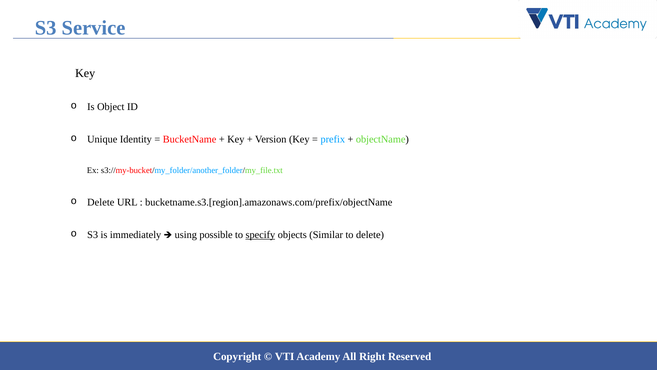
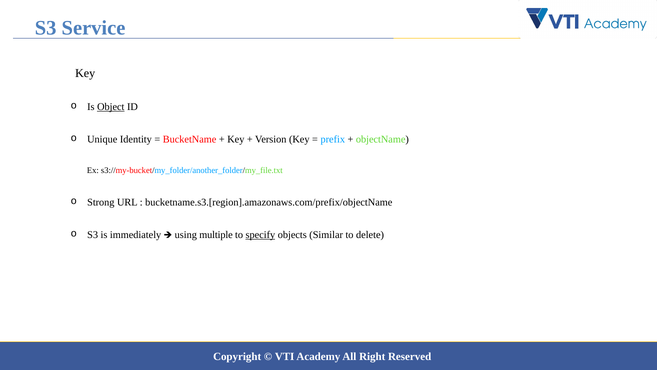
Object underline: none -> present (111, 107)
Delete: Delete -> Strong (101, 202)
possible: possible -> multiple (216, 234)
